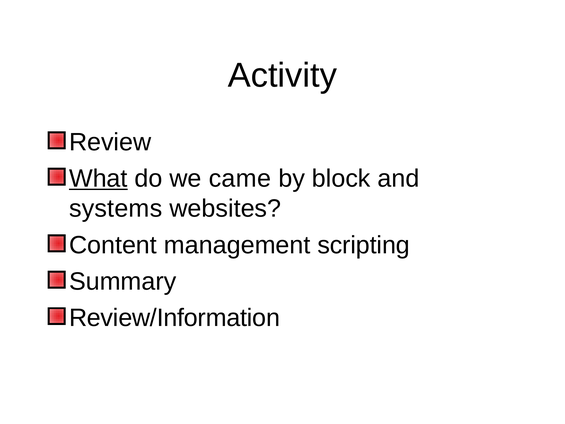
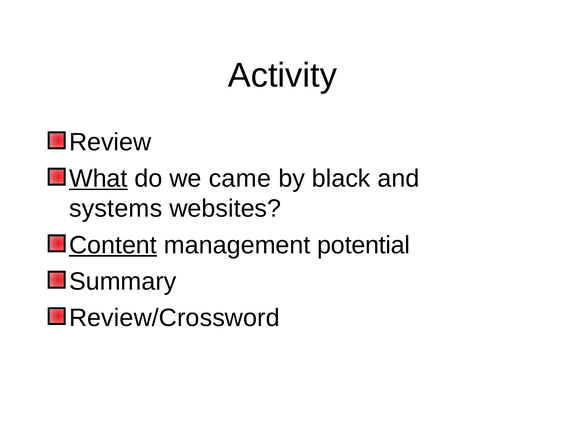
block: block -> black (341, 178)
Content underline: none -> present (113, 245)
scripting: scripting -> potential (364, 245)
Review/Information: Review/Information -> Review/Crossword (174, 318)
